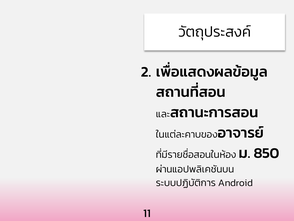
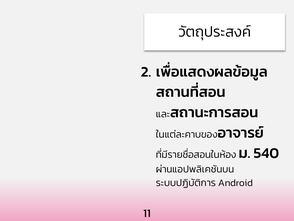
850: 850 -> 540 (266, 153)
